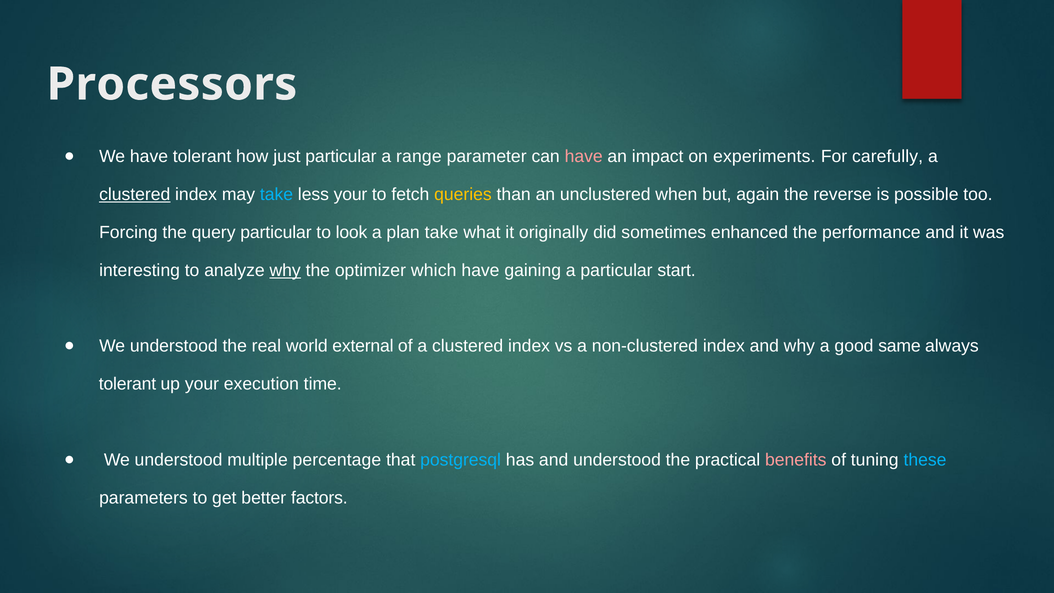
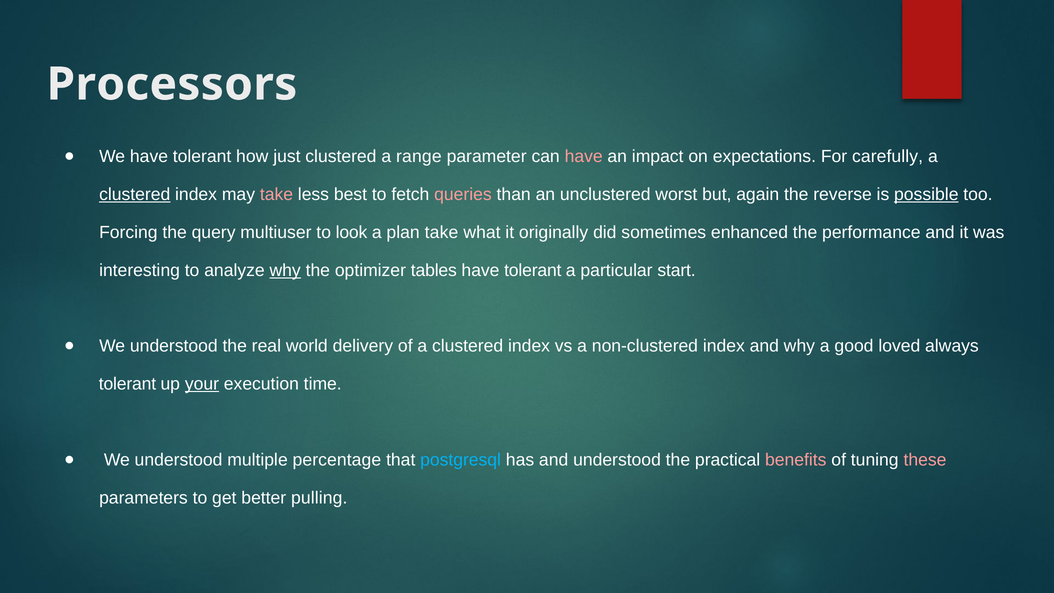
just particular: particular -> clustered (341, 156)
experiments: experiments -> expectations (764, 156)
take colour: light blue -> pink (276, 194)
less your: your -> best (350, 194)
queries colour: yellow -> pink (463, 194)
when: when -> worst (676, 194)
possible underline: none -> present (926, 194)
query particular: particular -> multiuser (276, 232)
which: which -> tables (434, 270)
gaining: gaining -> tolerant (533, 270)
external: external -> delivery (363, 346)
same: same -> loved (899, 346)
your underline: none -> present (202, 384)
these colour: light blue -> pink (925, 460)
factors: factors -> pulling (319, 498)
